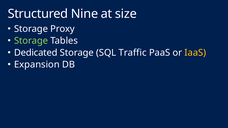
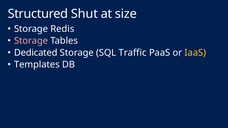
Nine: Nine -> Shut (84, 14)
Proxy: Proxy -> Redis (62, 29)
Storage colour: light green -> pink (31, 41)
Expansion: Expansion -> Templates (37, 65)
